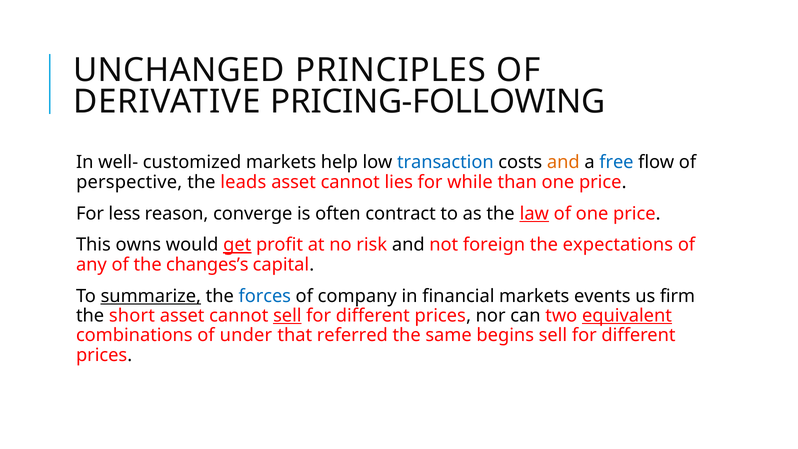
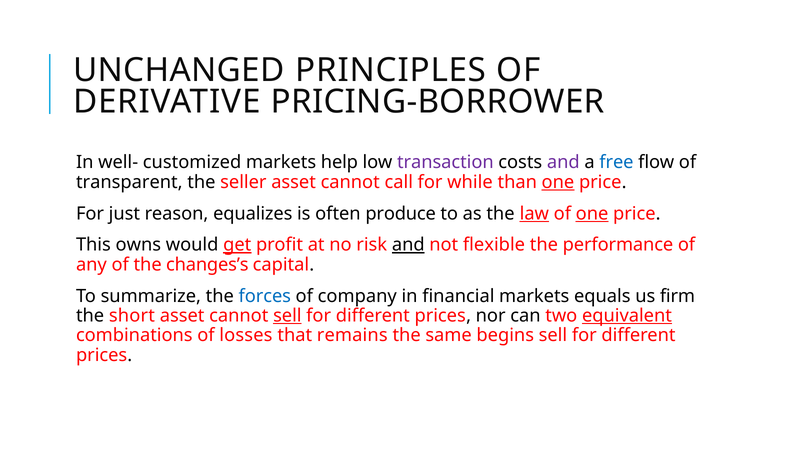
PRICING-FOLLOWING: PRICING-FOLLOWING -> PRICING-BORROWER (438, 102)
transaction colour: blue -> purple (445, 162)
and colour: orange -> purple (563, 162)
perspective: perspective -> transparent (129, 182)
leads: leads -> seller (243, 182)
lies: lies -> call (399, 182)
one underline: none -> present (558, 182)
less: less -> just (124, 213)
converge: converge -> equalizes (253, 213)
contract: contract -> produce (401, 213)
one underline: none -> present (592, 213)
and underline: none -> present (408, 245)
foreign: foreign -> flexible (494, 245)
expectations: expectations -> performance (618, 245)
summarize underline: present -> none (151, 296)
events: events -> equals (602, 296)
under: under -> losses (246, 335)
referred: referred -> remains (352, 335)
